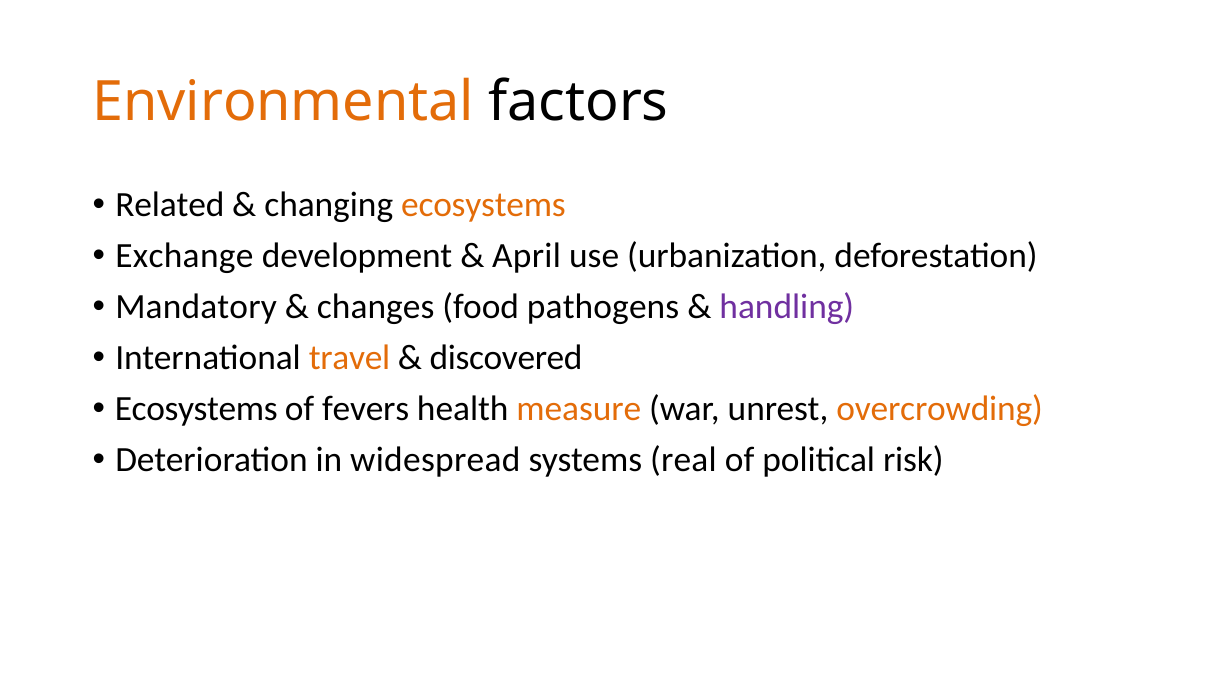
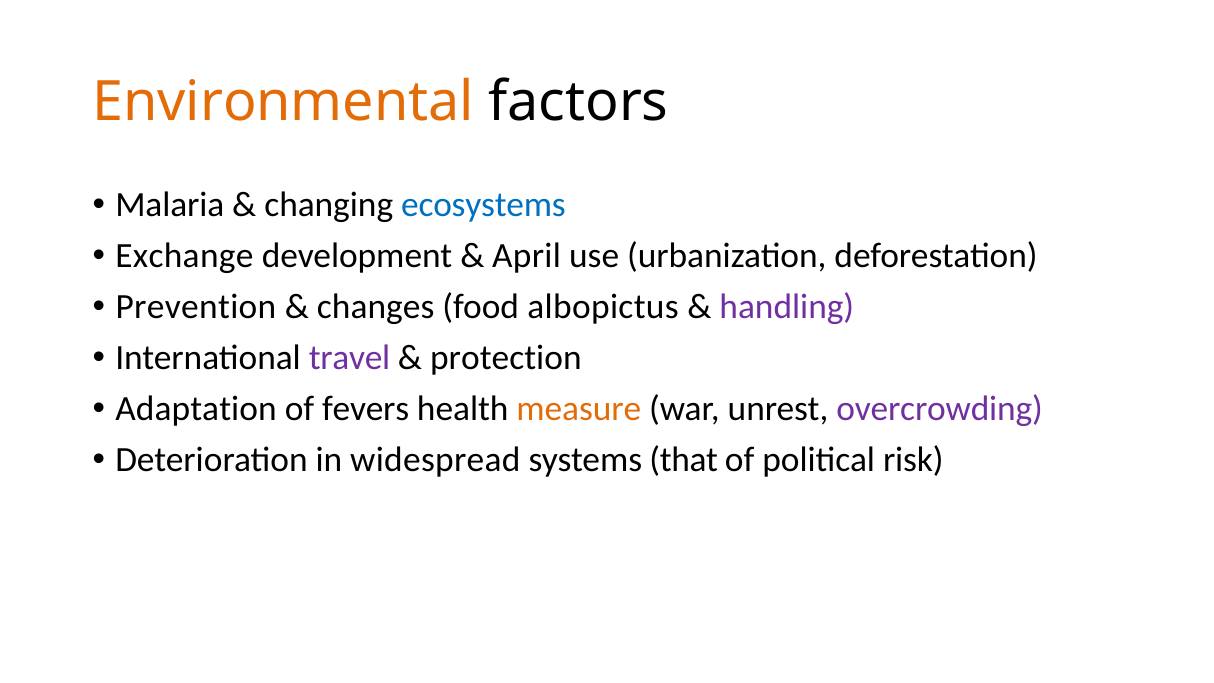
Related: Related -> Malaria (170, 205)
ecosystems colour: orange -> blue (483, 205)
Mandatory: Mandatory -> Prevention (196, 307)
pathogens: pathogens -> albopictus (603, 307)
travel colour: orange -> purple (350, 358)
discovered: discovered -> protection (506, 358)
Ecosystems: Ecosystems -> Adaptation (196, 409)
overcrowding colour: orange -> purple (940, 409)
real: real -> that (684, 460)
